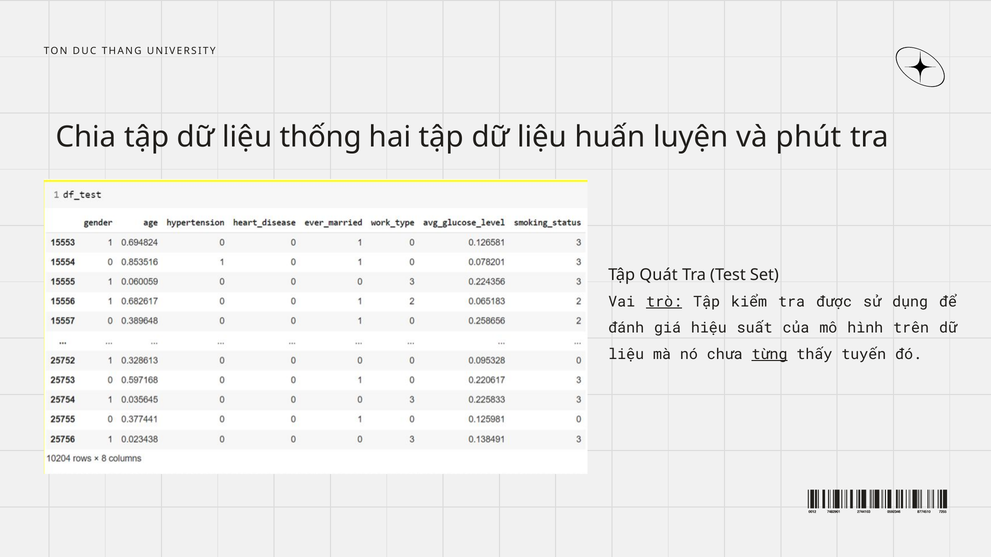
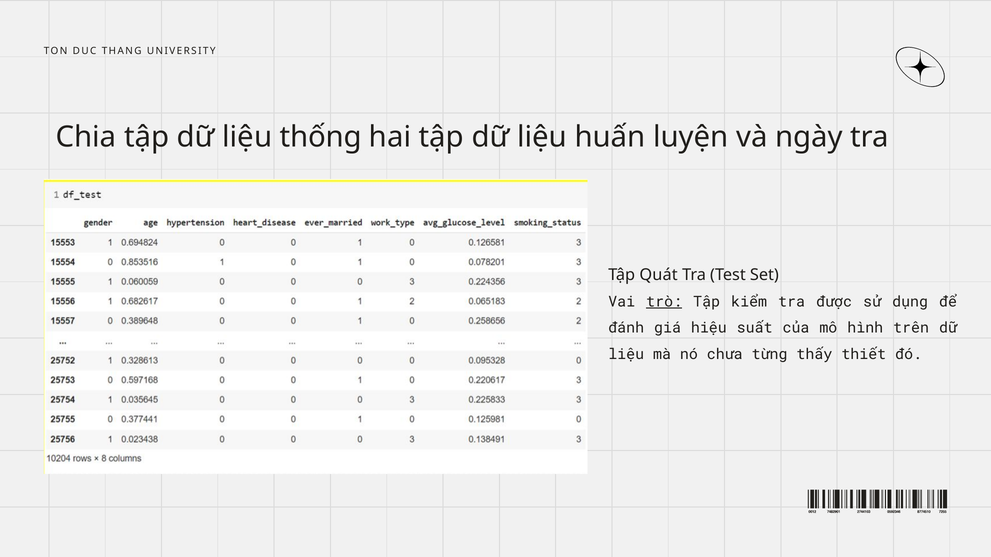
phút: phút -> ngày (809, 137)
từng underline: present -> none (770, 355)
tuyến: tuyến -> thiết (864, 355)
